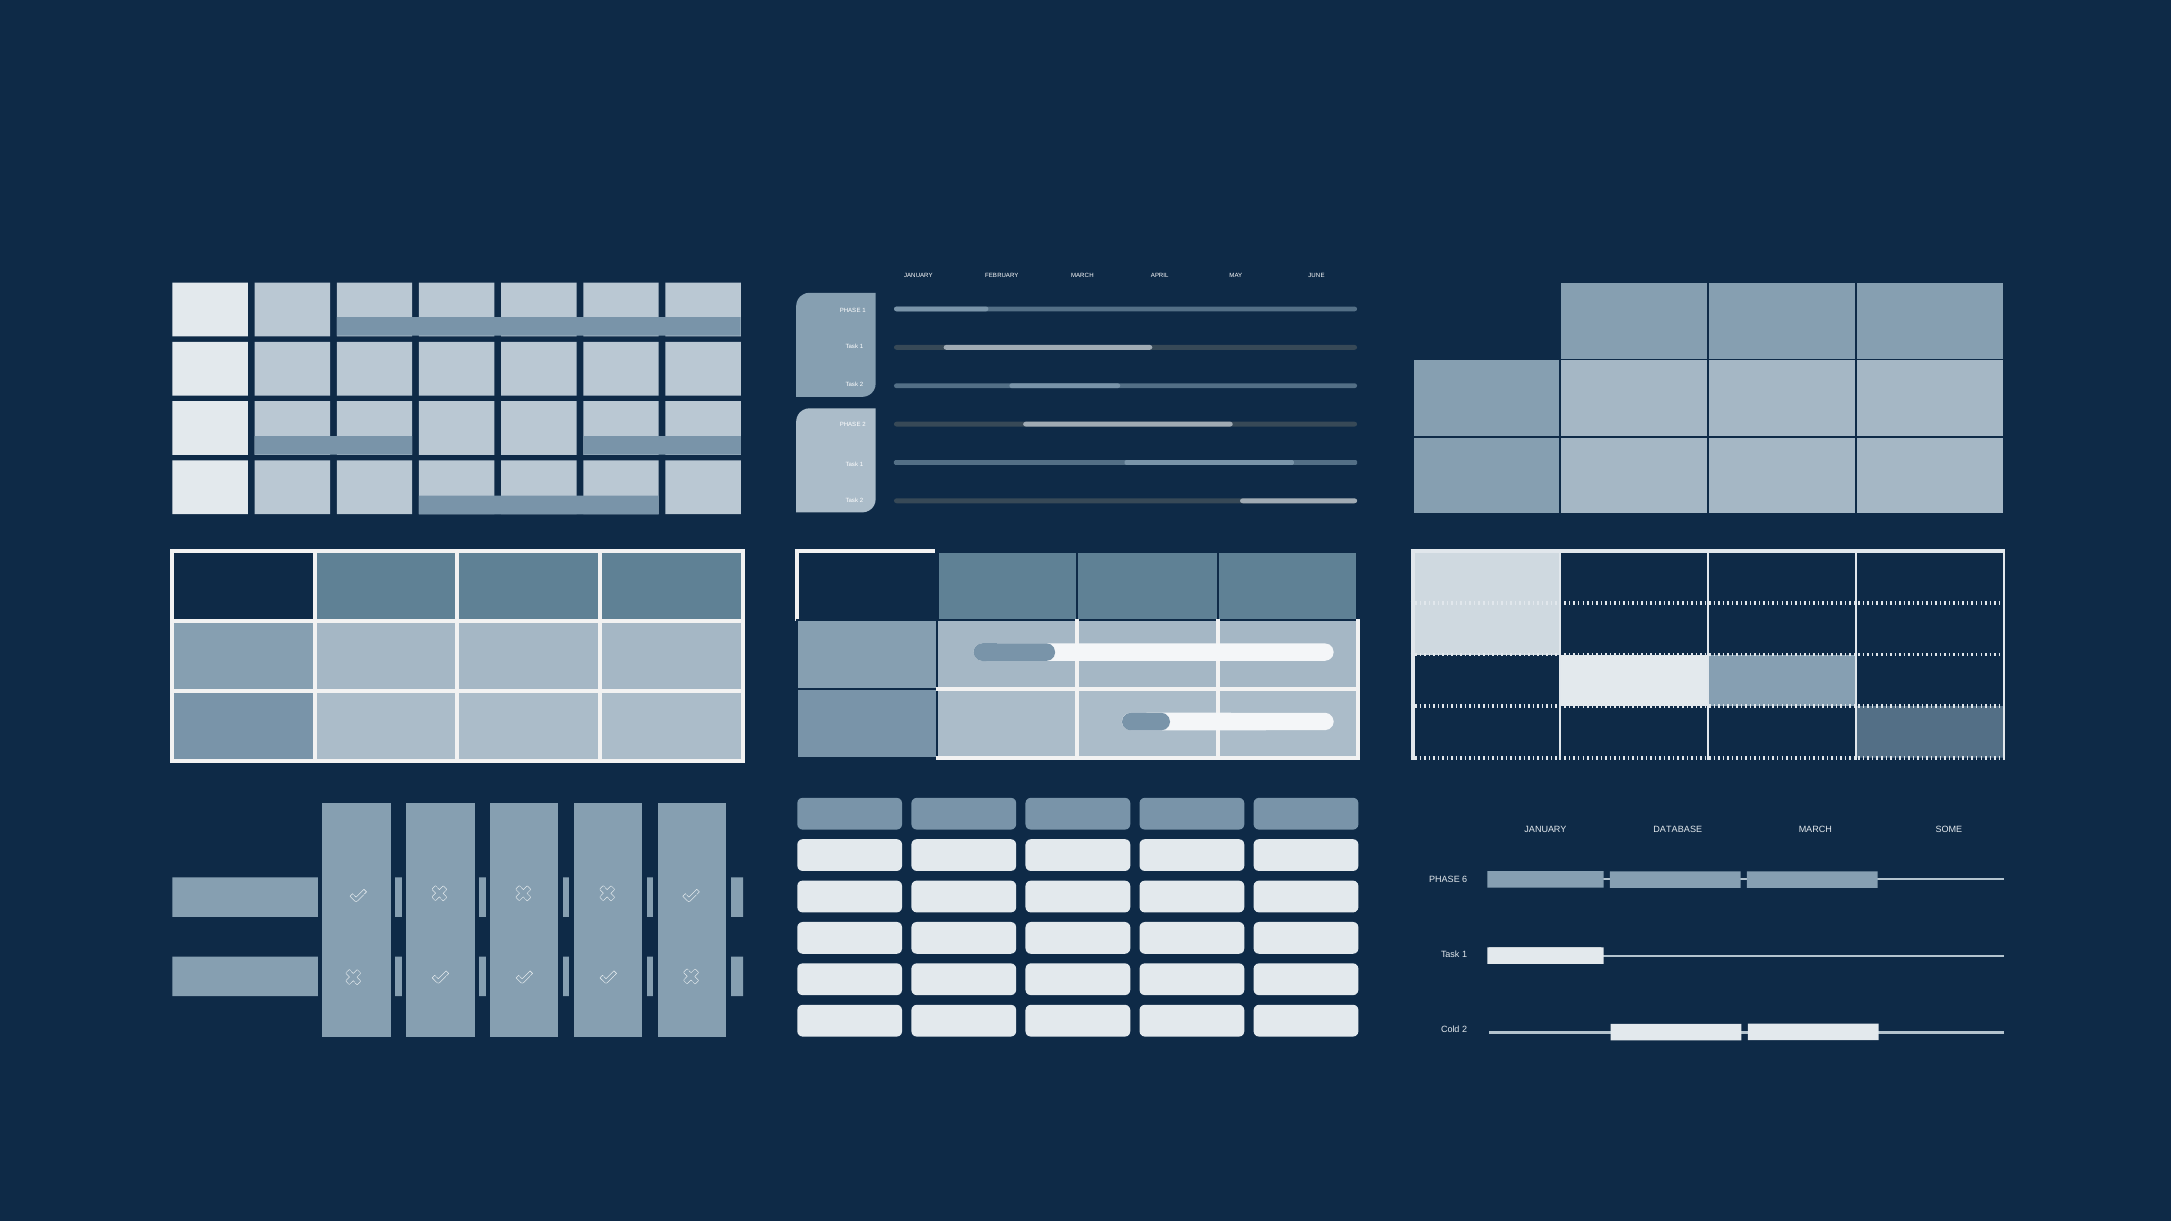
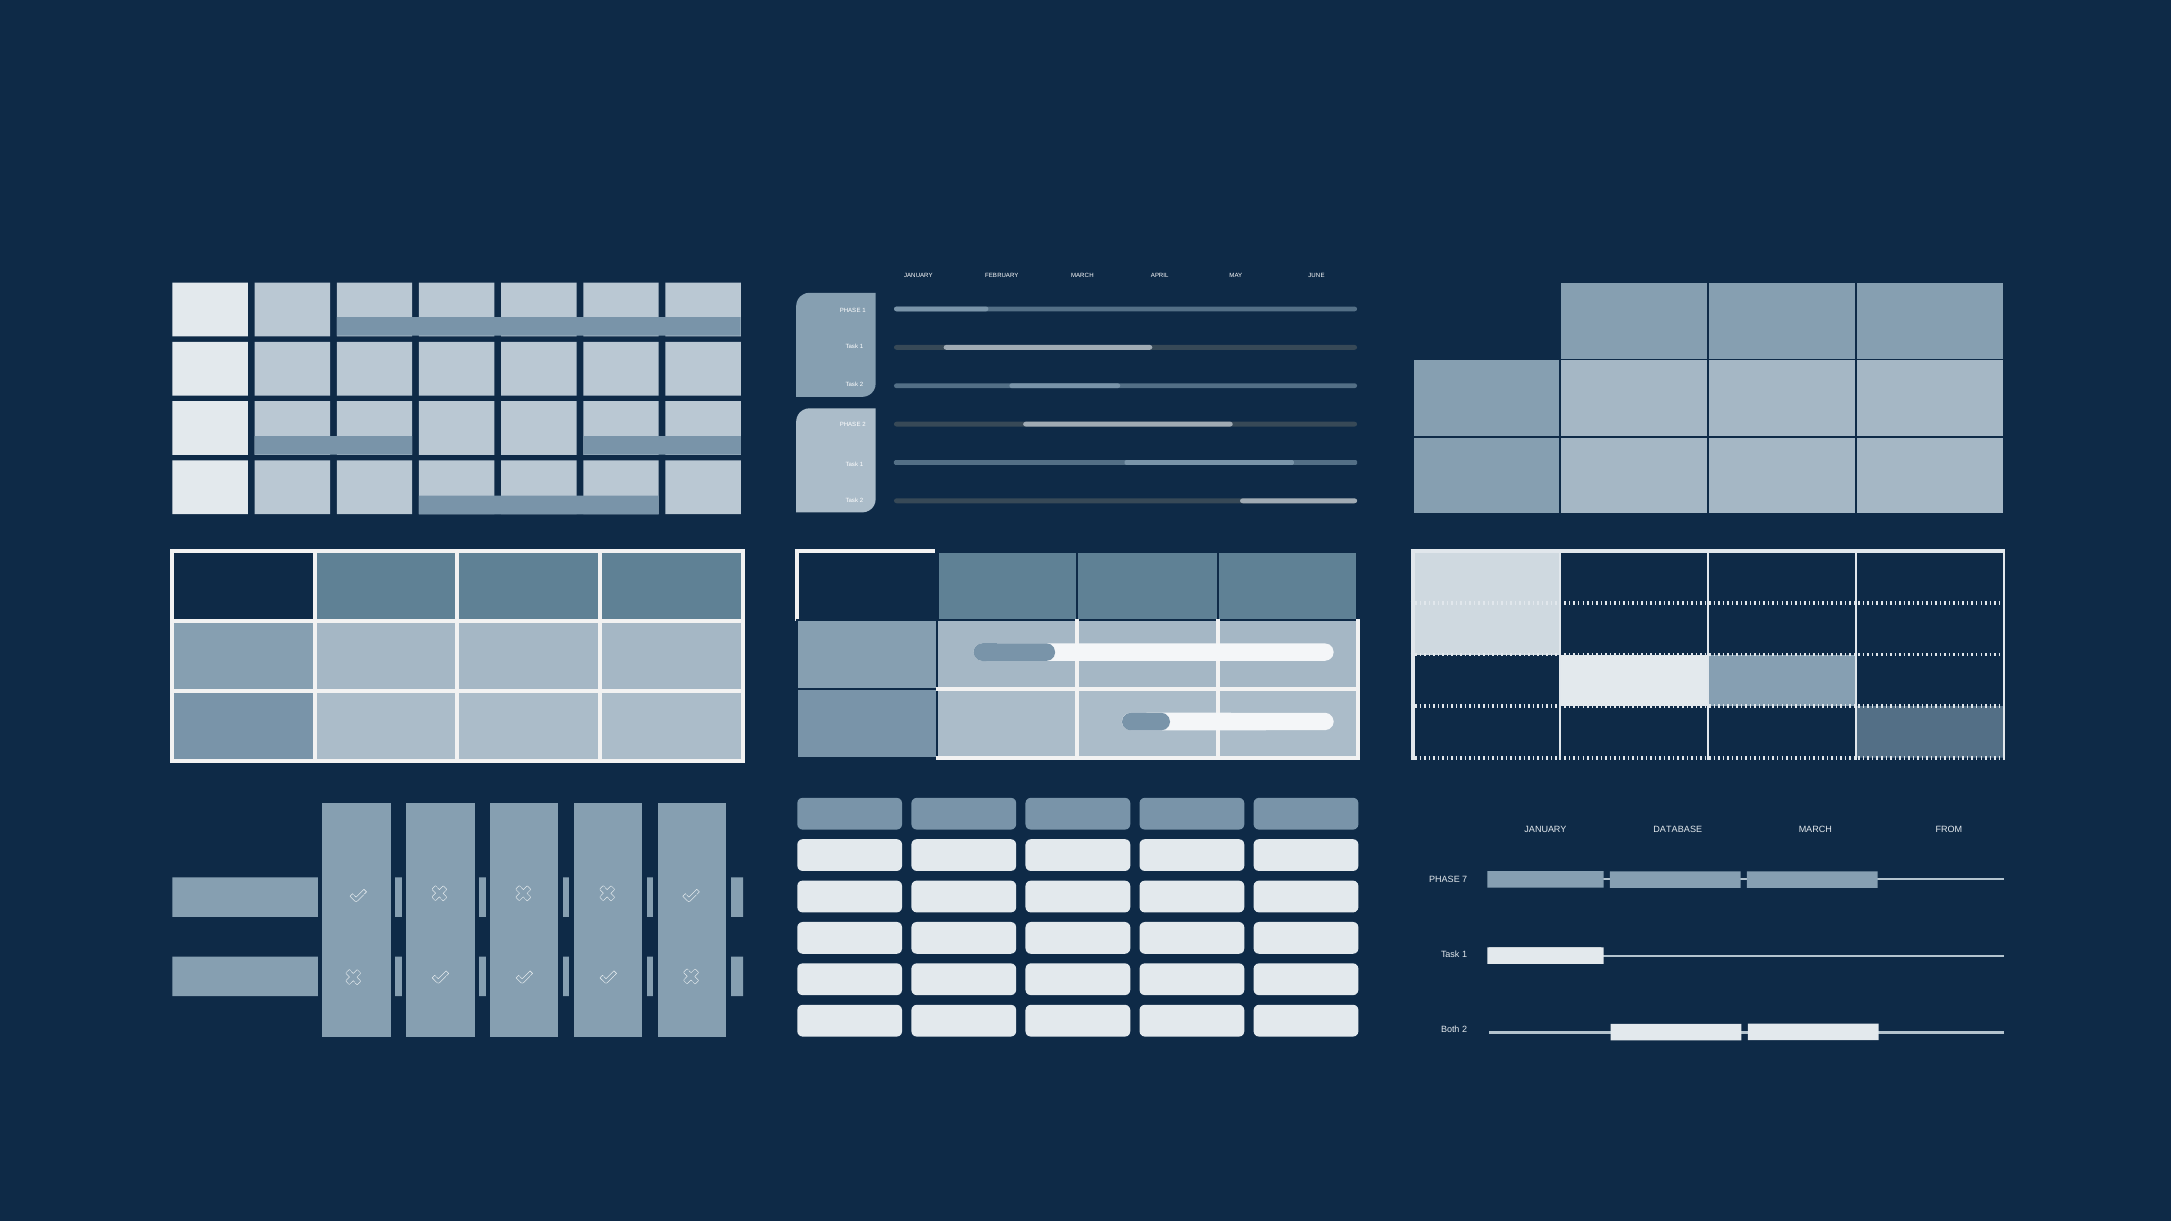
SOME: SOME -> FROM (1949, 830)
6: 6 -> 7 (1465, 880)
Cold: Cold -> Both (1450, 1030)
